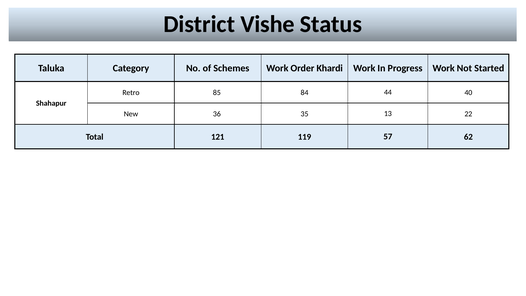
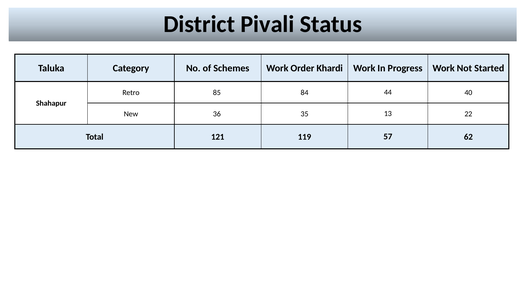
Vishe: Vishe -> Pivali (267, 24)
